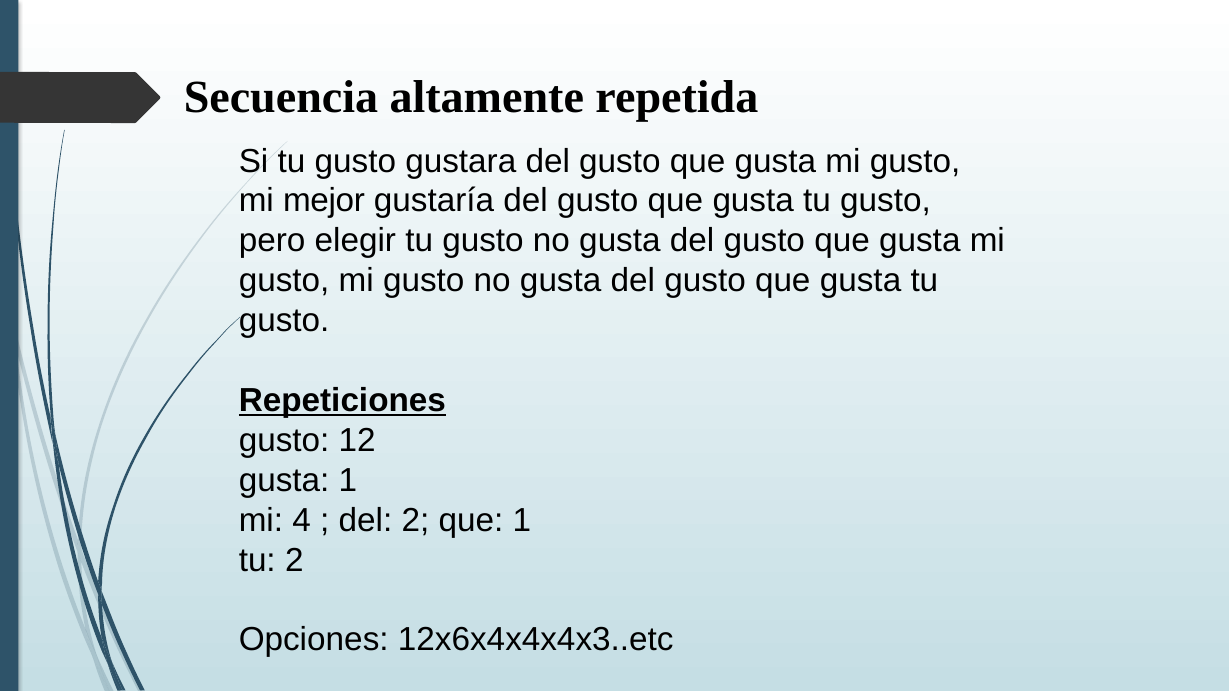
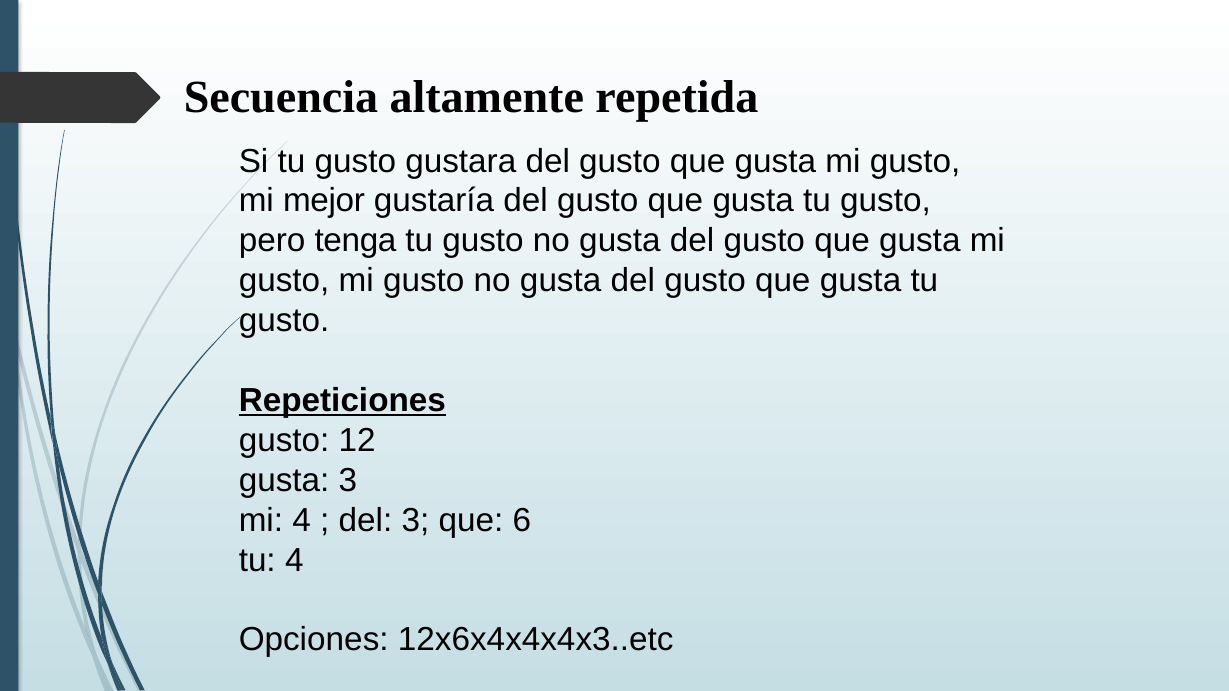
elegir: elegir -> tenga (356, 241)
gusta 1: 1 -> 3 (348, 480)
del 2: 2 -> 3 (415, 520)
que 1: 1 -> 6 (522, 520)
tu 2: 2 -> 4 (294, 560)
